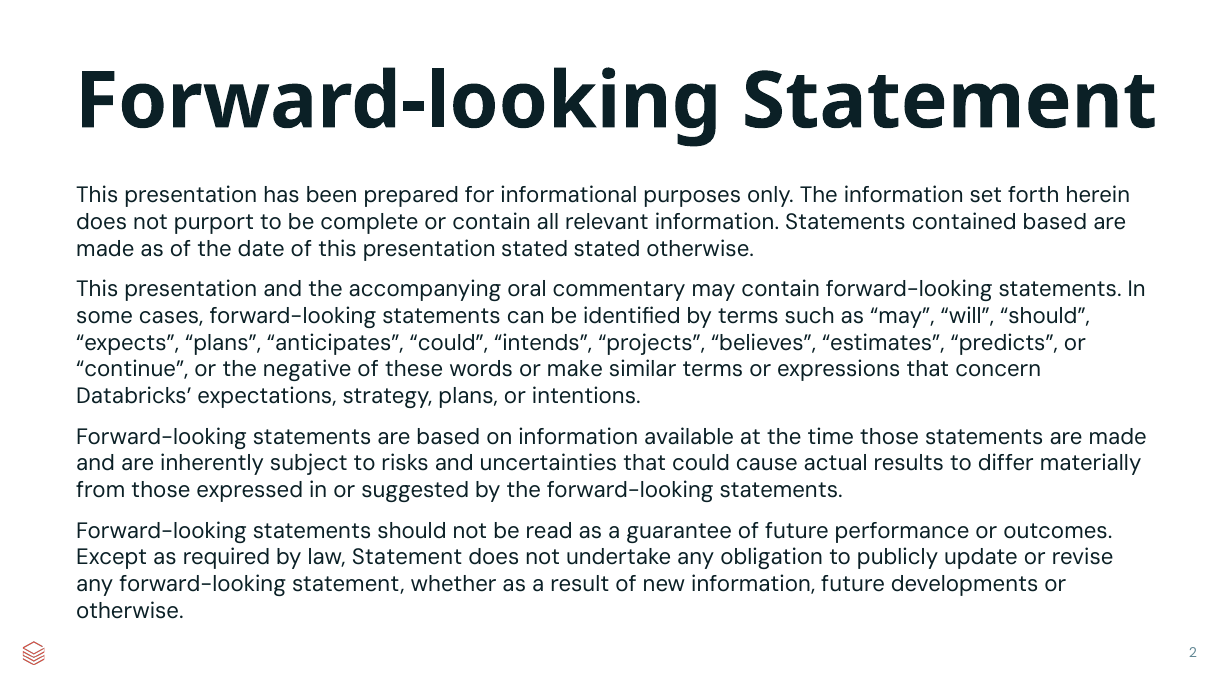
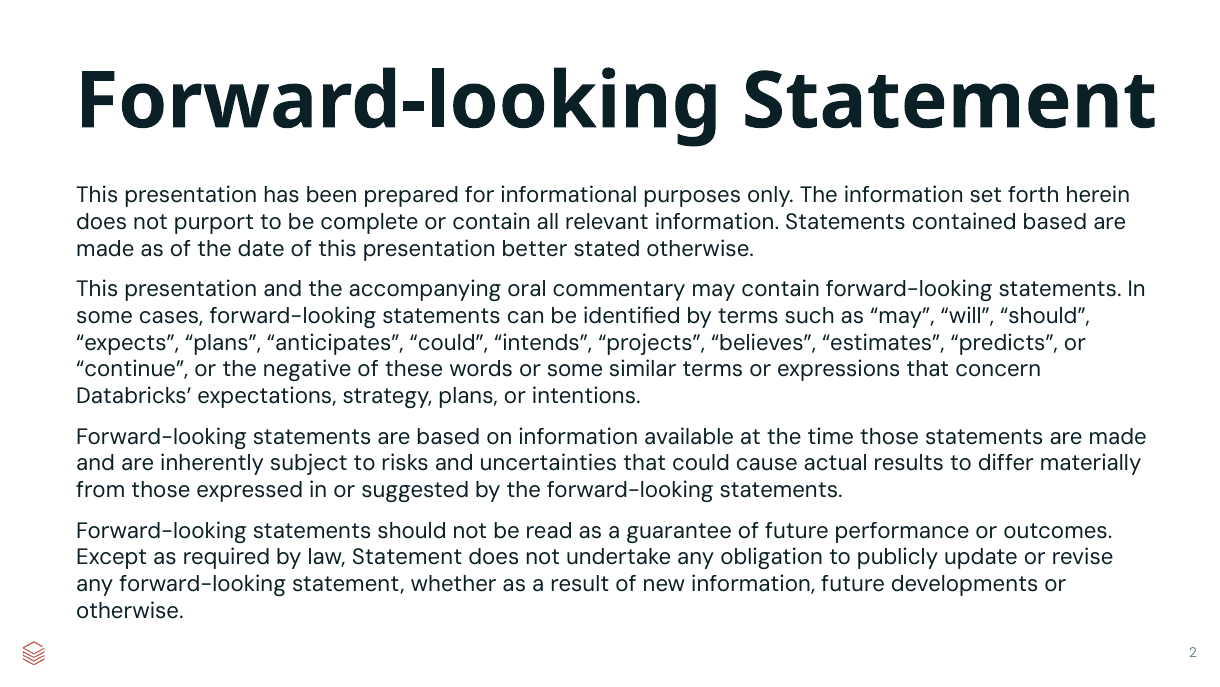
presentation stated: stated -> better (535, 249)
or make: make -> some (575, 369)
